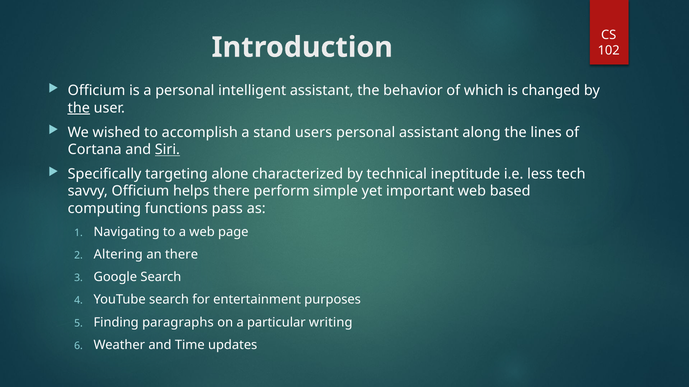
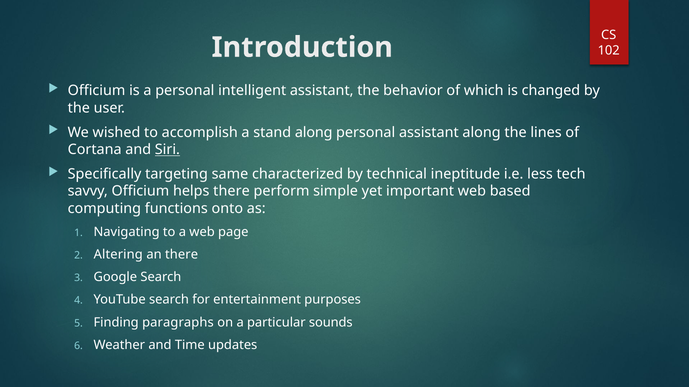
the underline: present -> none (79, 108)
stand users: users -> along (314, 132)
alone: alone -> same (230, 174)
pass: pass -> onto (227, 209)
writing: writing -> sounds (331, 323)
